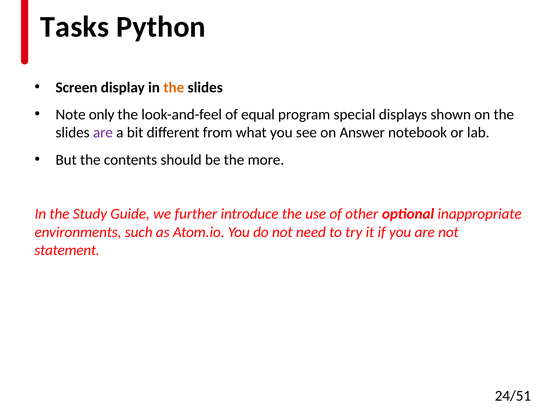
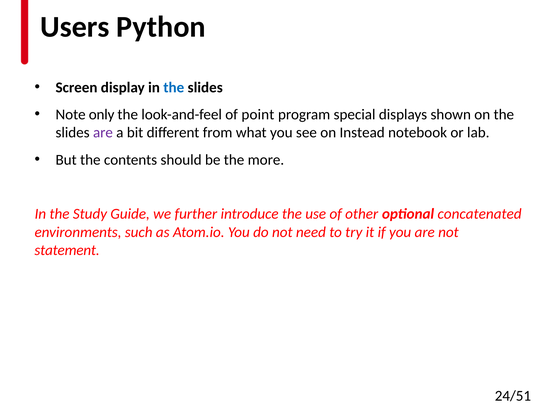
Tasks: Tasks -> Users (75, 27)
the colour: orange -> blue (174, 87)
equal: equal -> point (258, 114)
Answer: Answer -> Instead (362, 132)
inappropriate: inappropriate -> concatenated (480, 214)
